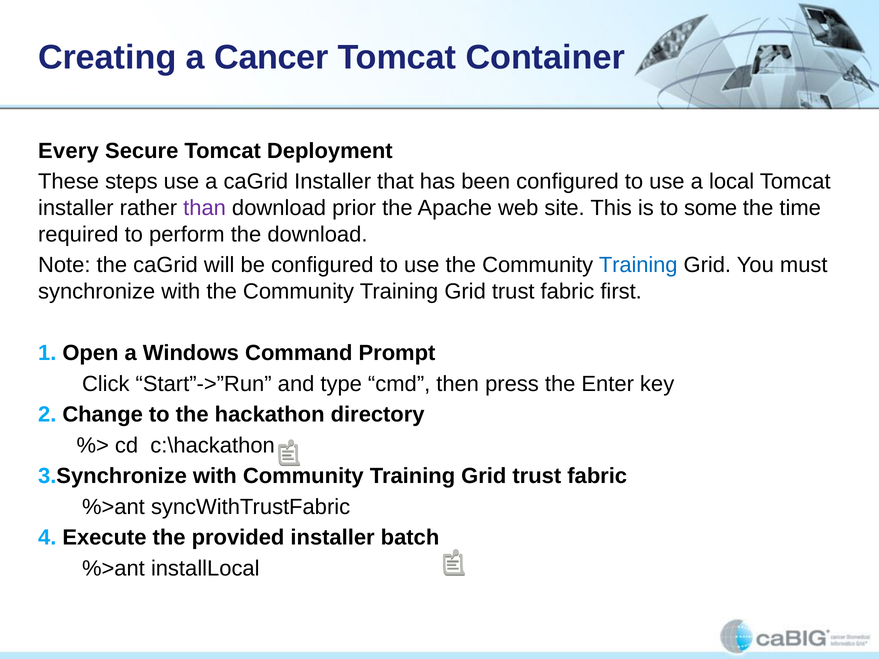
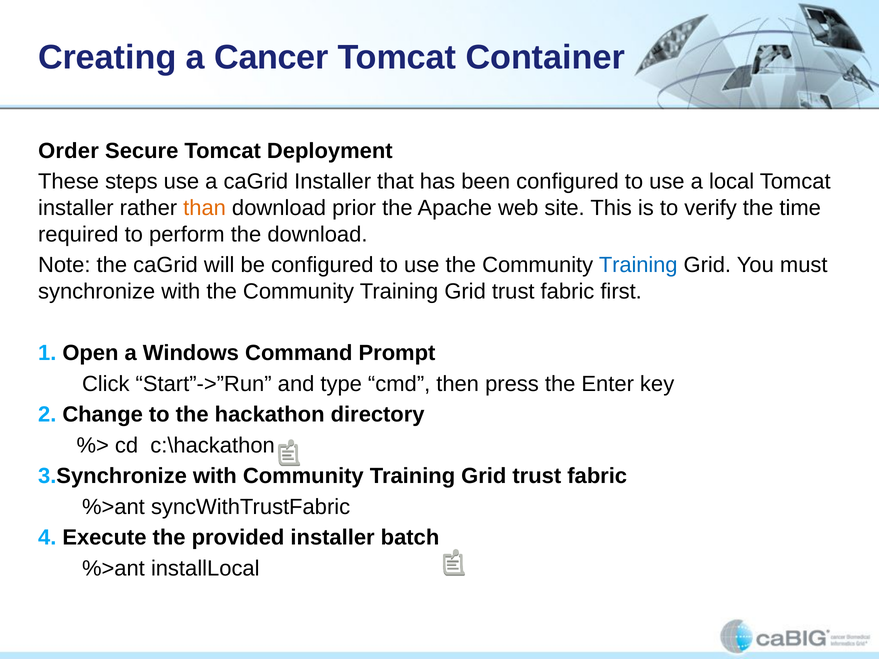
Every: Every -> Order (68, 151)
than colour: purple -> orange (205, 208)
some: some -> verify (711, 208)
